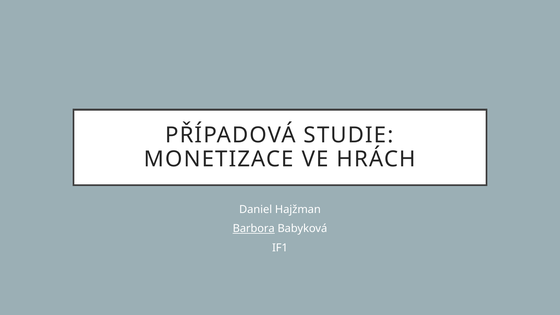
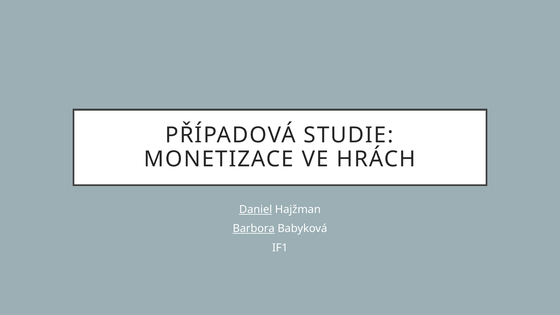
Daniel underline: none -> present (256, 209)
